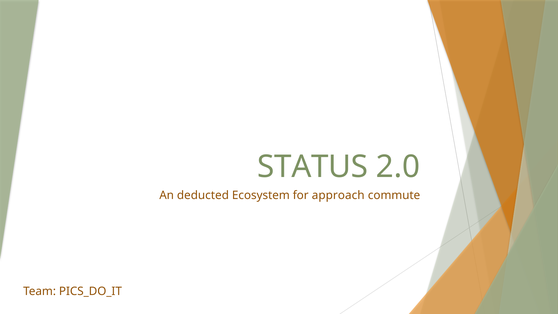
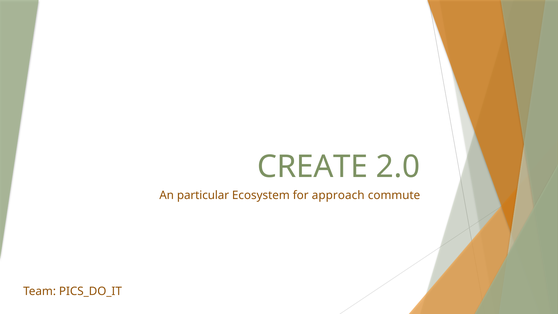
STATUS: STATUS -> CREATE (313, 167)
deducted: deducted -> particular (203, 195)
